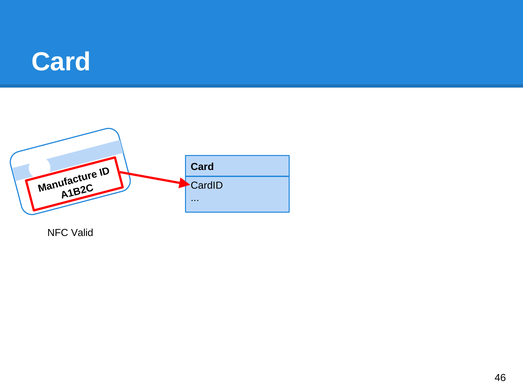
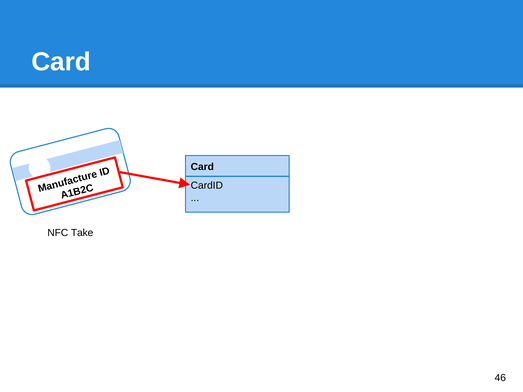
Valid: Valid -> Take (82, 233)
